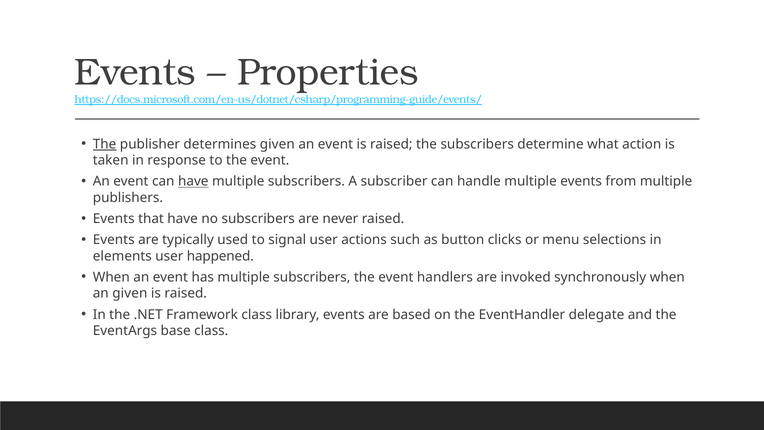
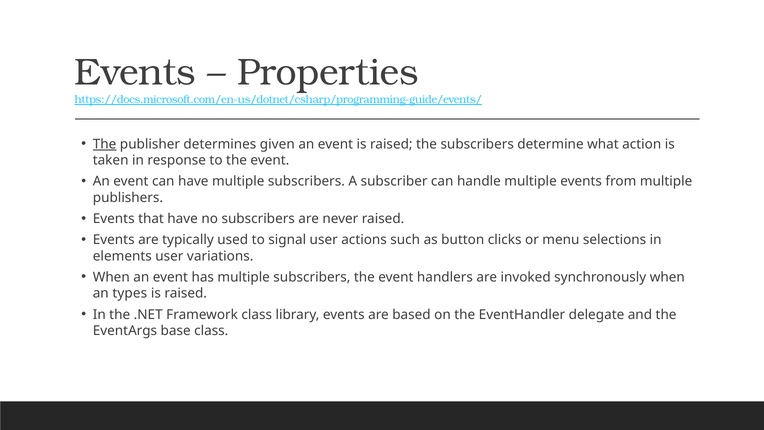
have underline: present -> none (193, 181)
happened: happened -> variations (220, 256)
an given: given -> types (130, 293)
